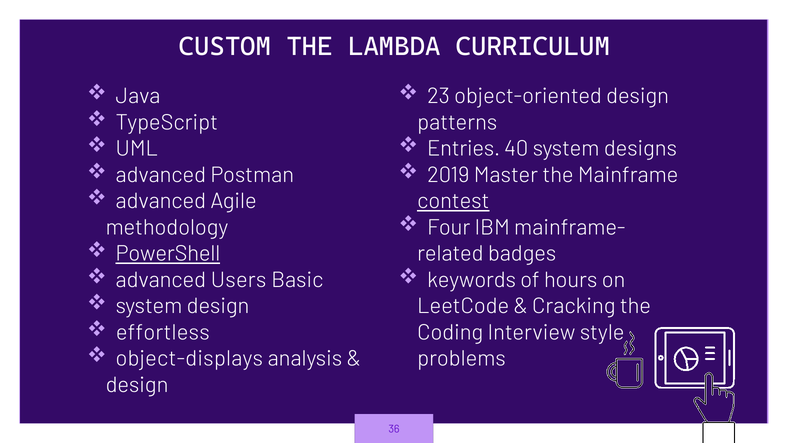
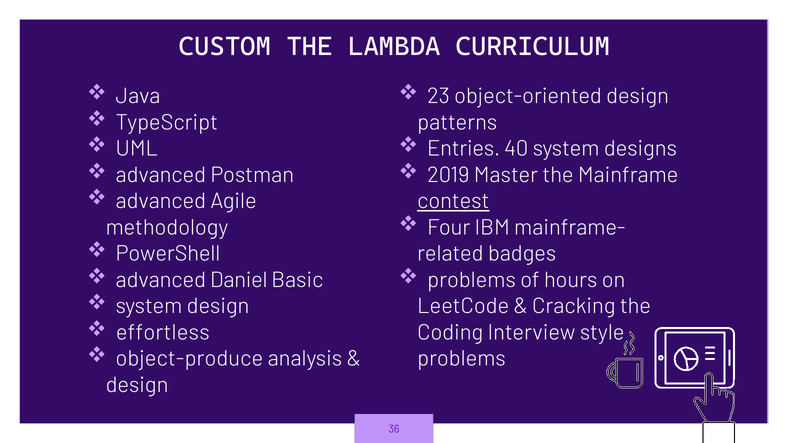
PowerShell underline: present -> none (168, 254)
Users: Users -> Daniel (239, 280)
keywords: keywords -> problems (472, 280)
object-displays: object-displays -> object-produce (189, 359)
